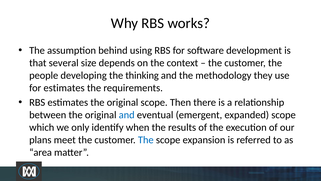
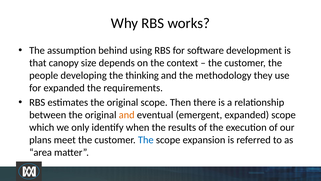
several: several -> canopy (64, 63)
for estimates: estimates -> expanded (64, 88)
and colour: blue -> orange (127, 115)
